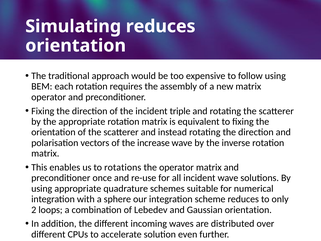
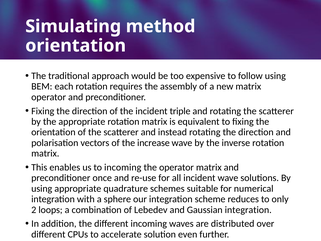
Simulating reduces: reduces -> method (161, 26)
to rotations: rotations -> incoming (123, 167)
Gaussian orientation: orientation -> integration (248, 210)
